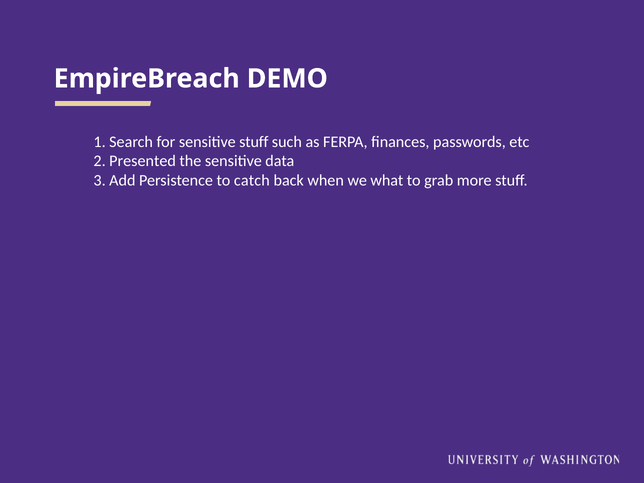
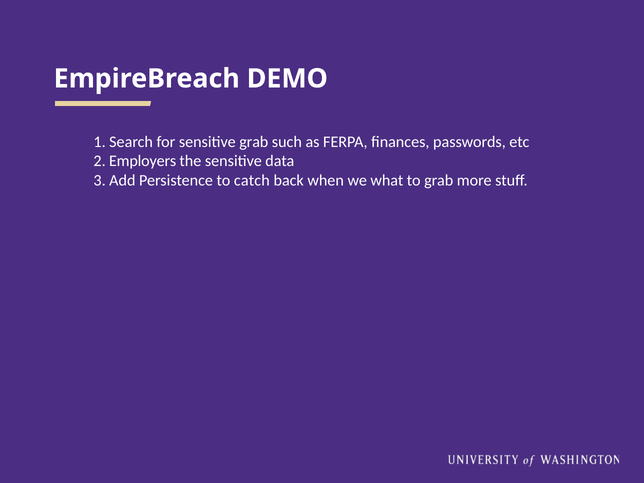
sensitive stuff: stuff -> grab (254, 142)
Presented: Presented -> Employers (143, 161)
